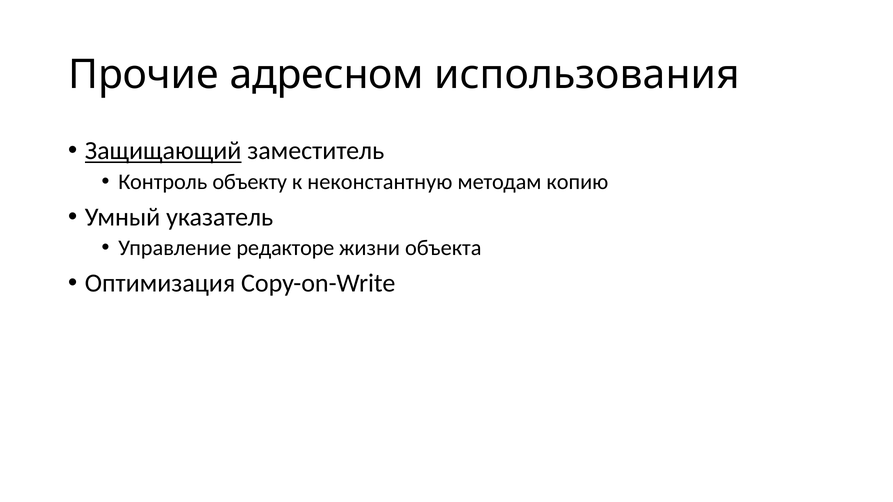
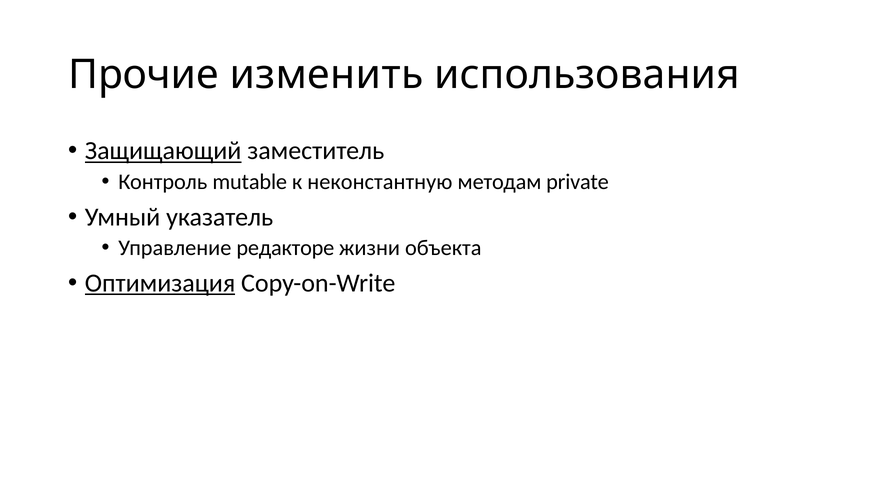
адресном: адресном -> изменить (326, 75)
объекту: объекту -> mutable (250, 182)
копию: копию -> private (578, 182)
Оптимизация underline: none -> present (160, 283)
